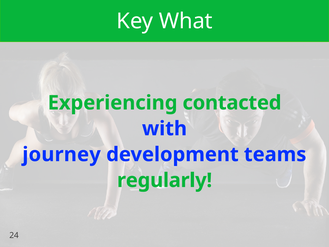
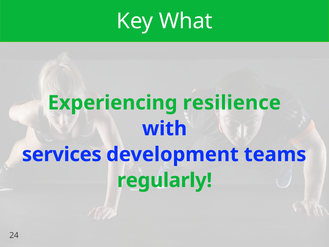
contacted: contacted -> resilience (232, 103)
journey: journey -> services (62, 154)
